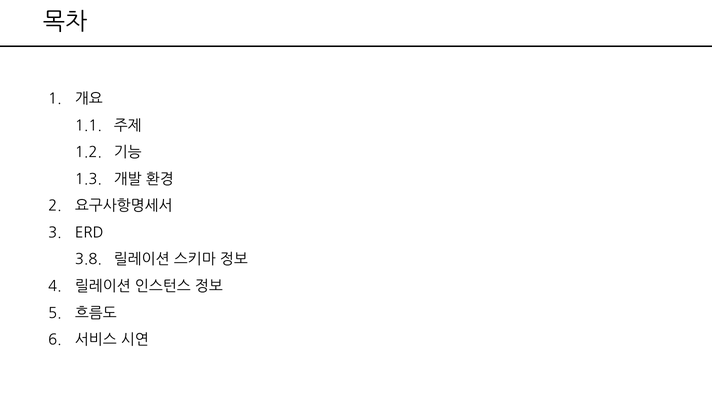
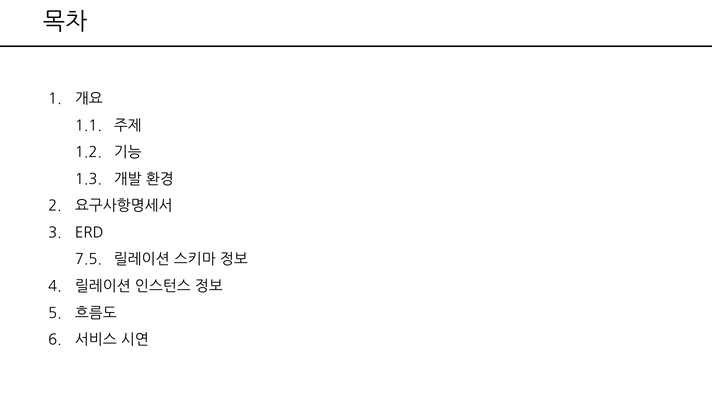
3.8: 3.8 -> 7.5 (88, 259)
